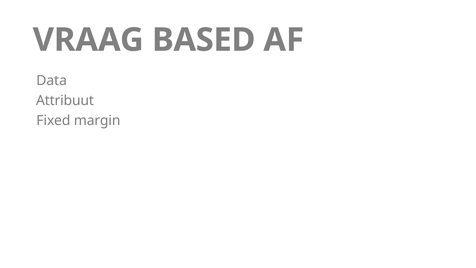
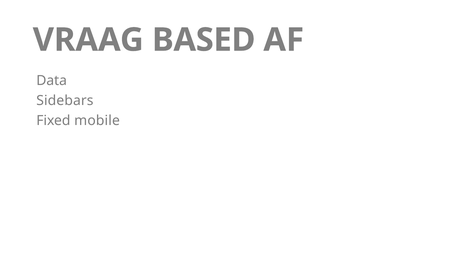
Attribuut: Attribuut -> Sidebars (65, 100)
margin: margin -> mobile (97, 120)
